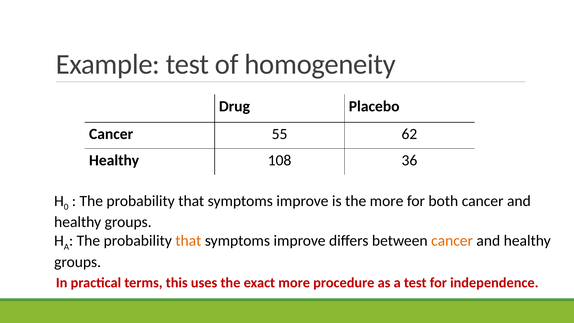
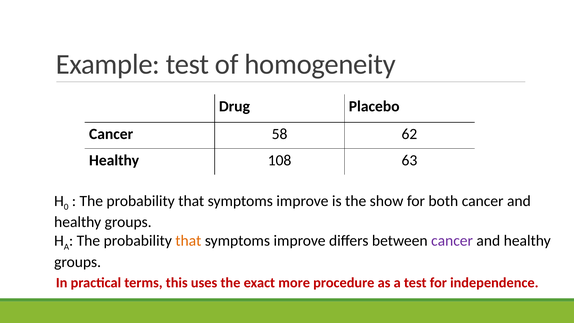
55: 55 -> 58 (280, 134)
36: 36 -> 63 (409, 160)
the more: more -> show (387, 201)
cancer colour: orange -> purple (452, 241)
